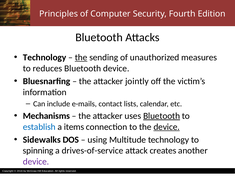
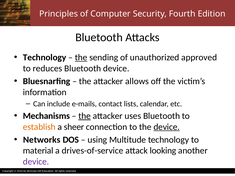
measures: measures -> approved (199, 58)
jointly: jointly -> allows (137, 81)
the underline: none -> present (85, 116)
Bluetooth underline: present -> none (162, 116)
establish colour: blue -> orange (39, 127)
items: items -> sheer (74, 127)
Sidewalks: Sidewalks -> Networks (42, 140)
spinning: spinning -> material (38, 151)
creates: creates -> looking (163, 151)
